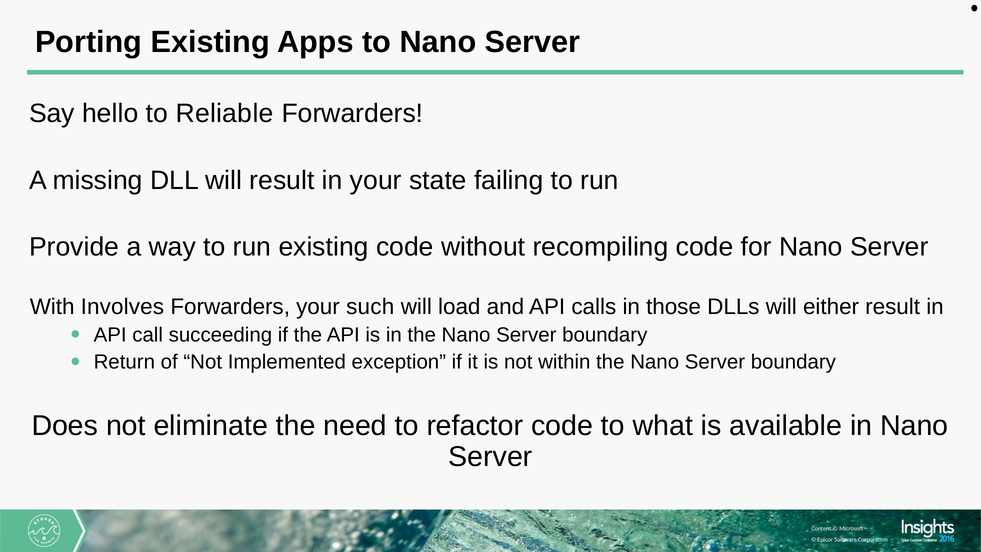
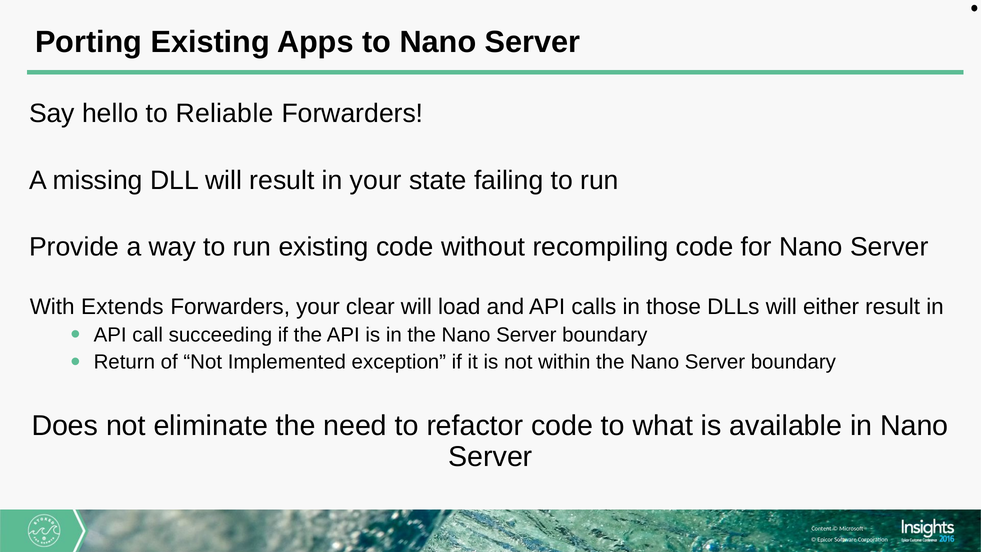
Involves: Involves -> Extends (122, 307)
such: such -> clear (370, 307)
